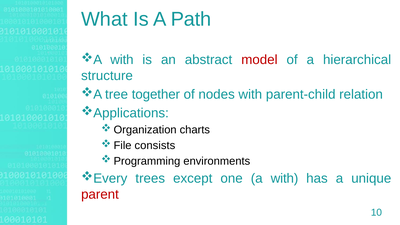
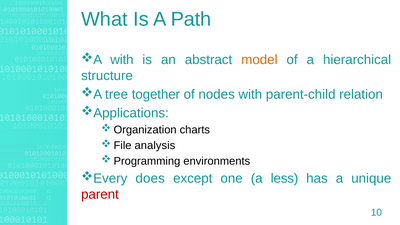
model colour: red -> orange (259, 60)
consists: consists -> analysis (155, 146)
trees: trees -> does (150, 179)
a with: with -> less (284, 179)
